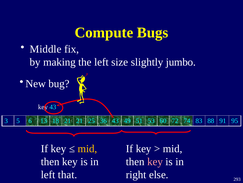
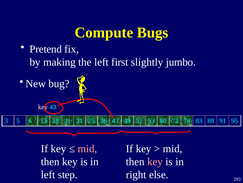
Middle: Middle -> Pretend (46, 49)
size: size -> first (120, 62)
mid colour: yellow -> pink (87, 148)
that: that -> step (68, 174)
